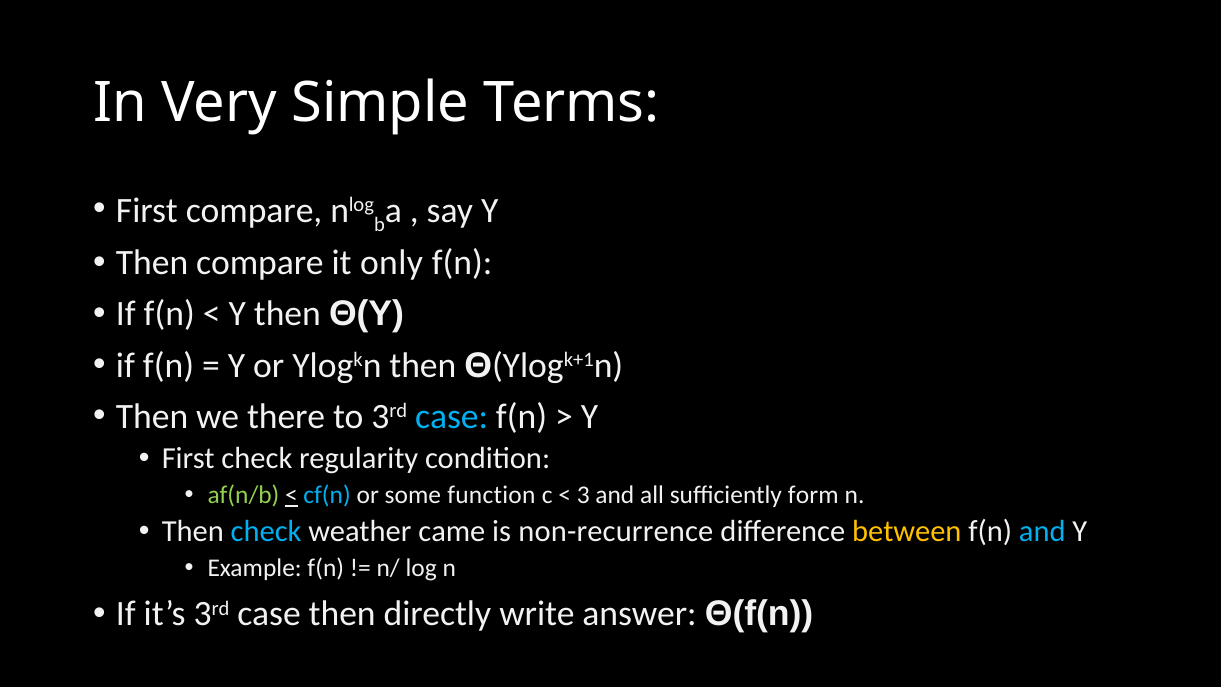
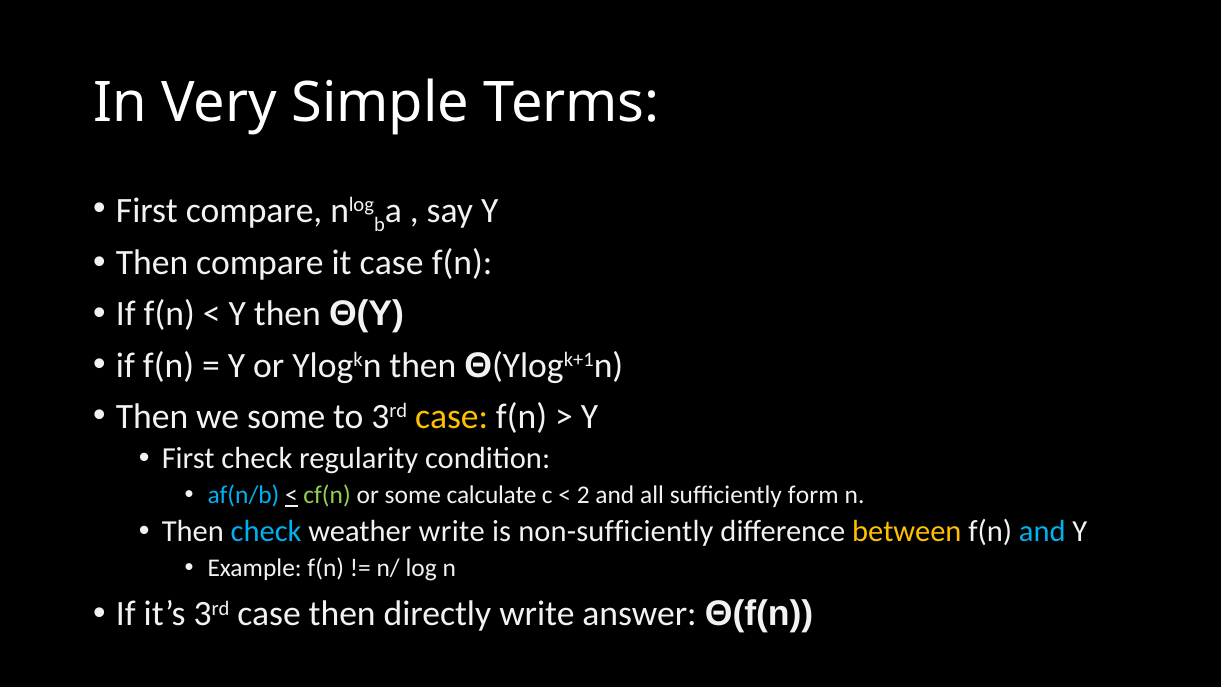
it only: only -> case (392, 263)
we there: there -> some (286, 417)
case colour: light blue -> yellow (452, 417)
af(n/b colour: light green -> light blue (243, 495)
cf(n colour: light blue -> light green (327, 495)
function: function -> calculate (492, 495)
3: 3 -> 2 (583, 495)
weather came: came -> write (452, 532)
non-recurrence: non-recurrence -> non-sufficiently (616, 532)
